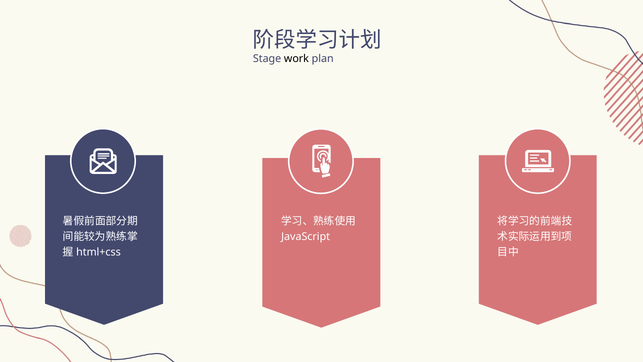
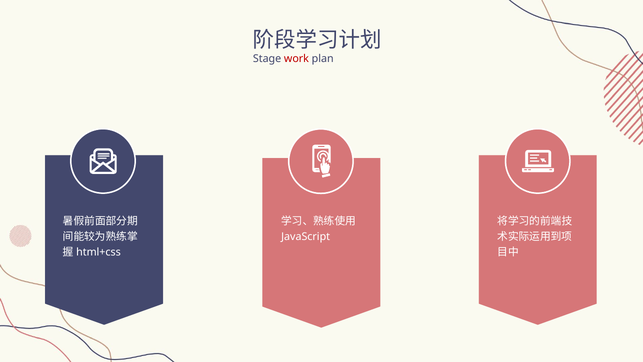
work colour: black -> red (296, 59)
